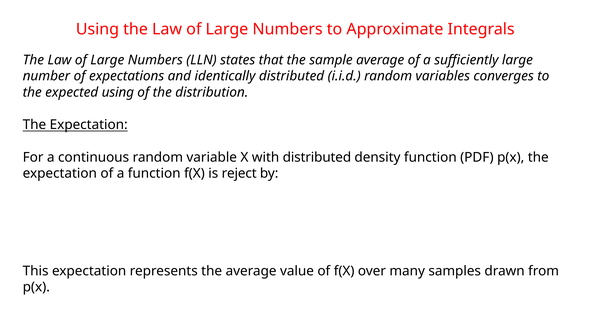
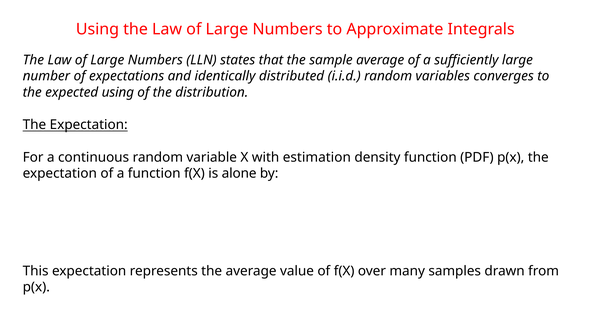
with distributed: distributed -> estimation (317, 158)
reject: reject -> alone (239, 174)
